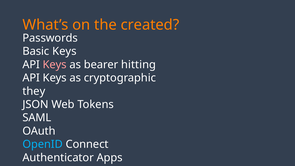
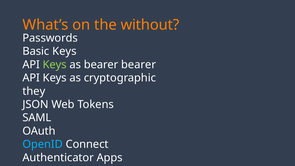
created: created -> without (150, 25)
Keys colour: pink -> light green (55, 65)
bearer hitting: hitting -> bearer (139, 65)
